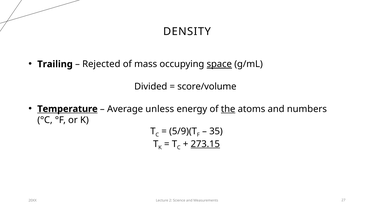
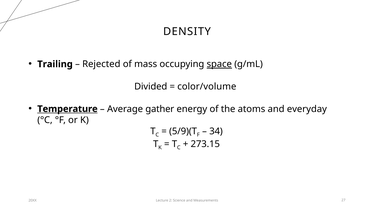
score/volume: score/volume -> color/volume (207, 87)
unless: unless -> gather (160, 109)
the underline: present -> none (228, 109)
numbers: numbers -> everyday (307, 109)
35: 35 -> 34 (216, 132)
273.15 underline: present -> none (205, 144)
